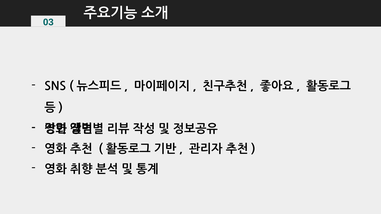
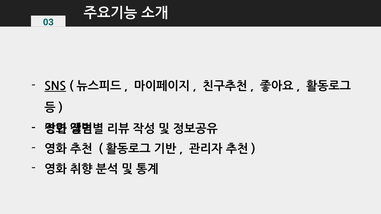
SNS underline: none -> present (55, 86)
